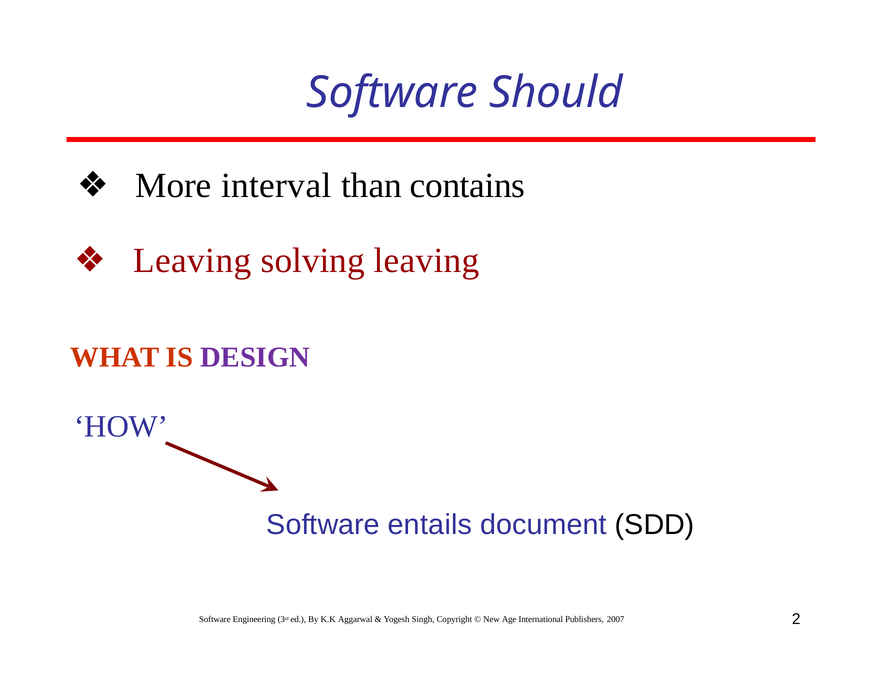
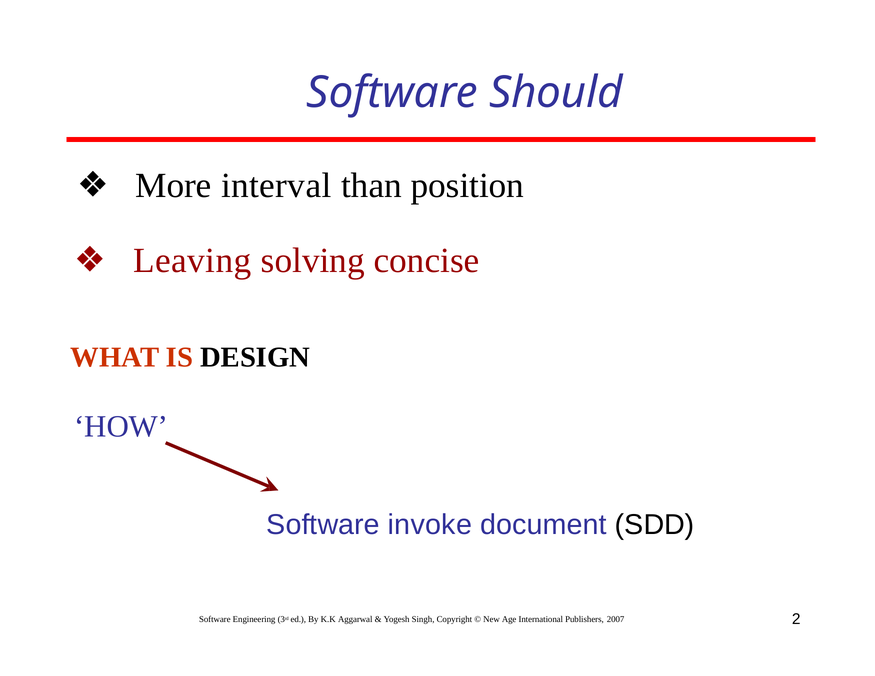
contains: contains -> position (467, 185)
solving leaving: leaving -> concise (427, 261)
DESIGN colour: purple -> black (255, 357)
entails: entails -> invoke (430, 525)
